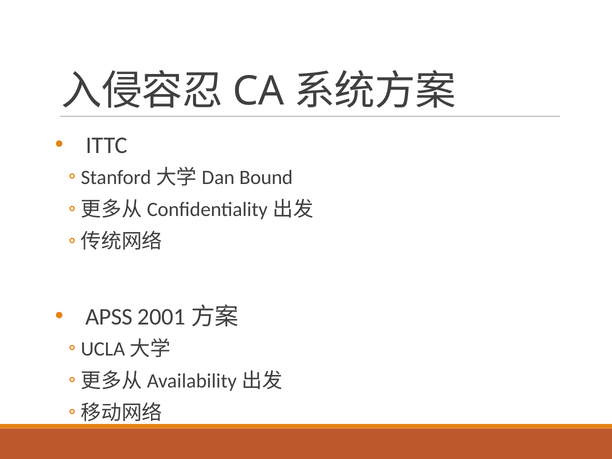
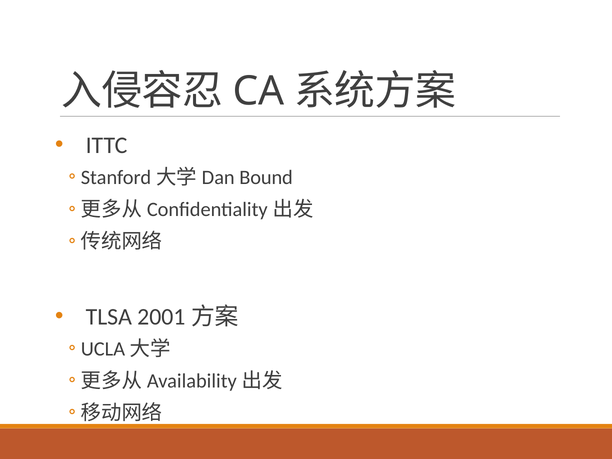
APSS: APSS -> TLSA (109, 317)
